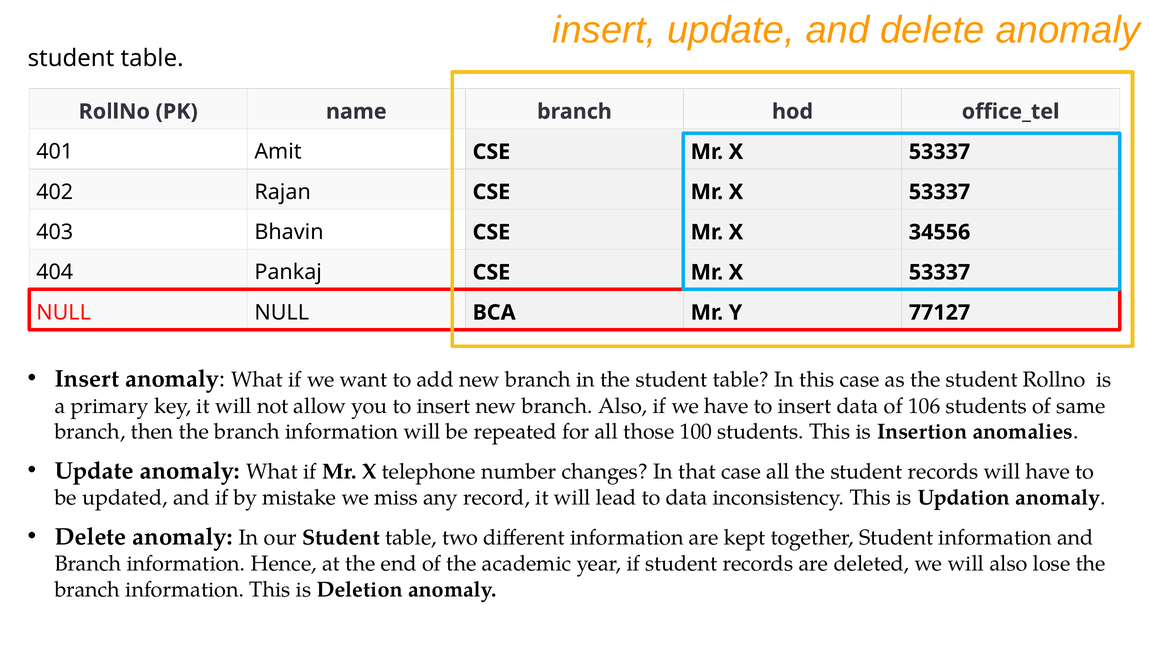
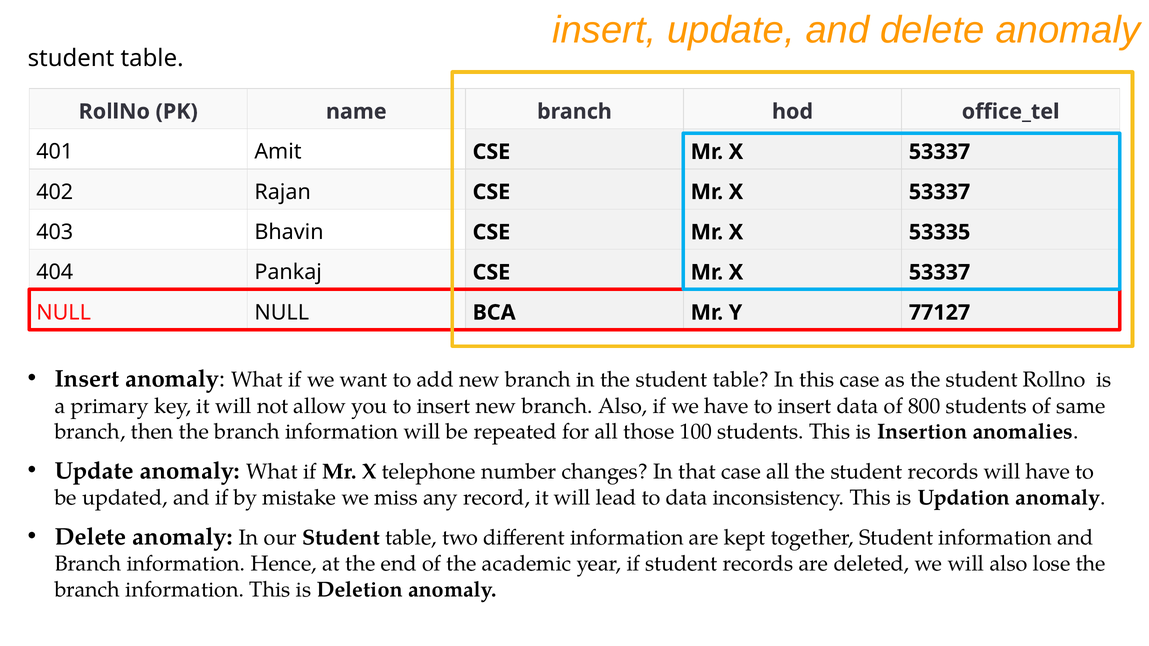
34556: 34556 -> 53335 (940, 232)
106: 106 -> 800 (924, 406)
